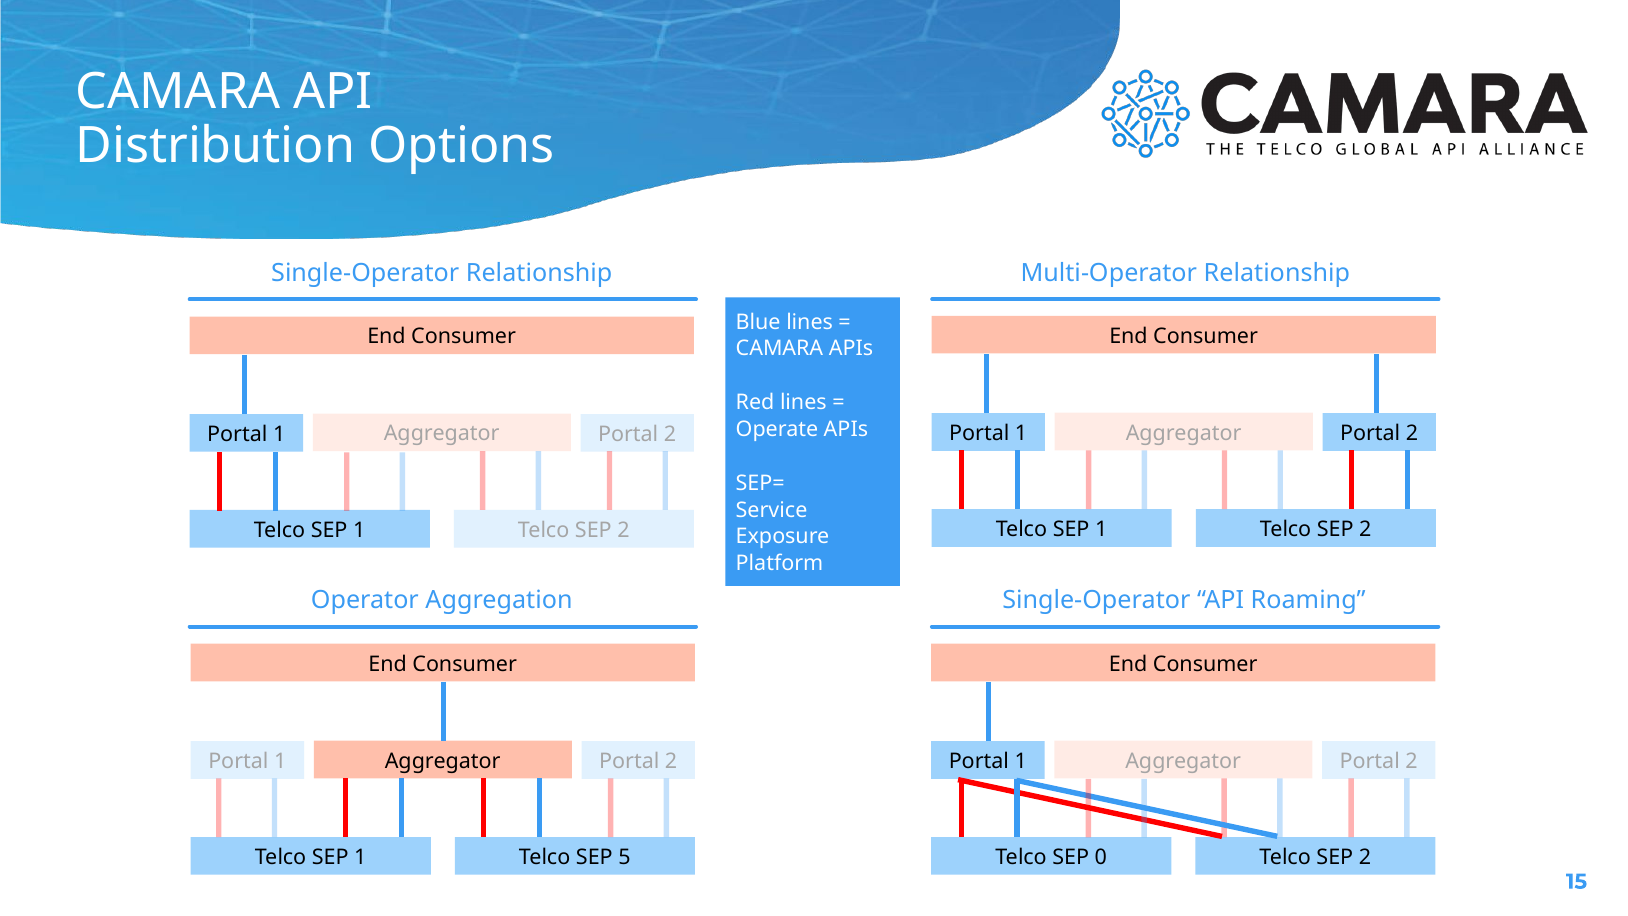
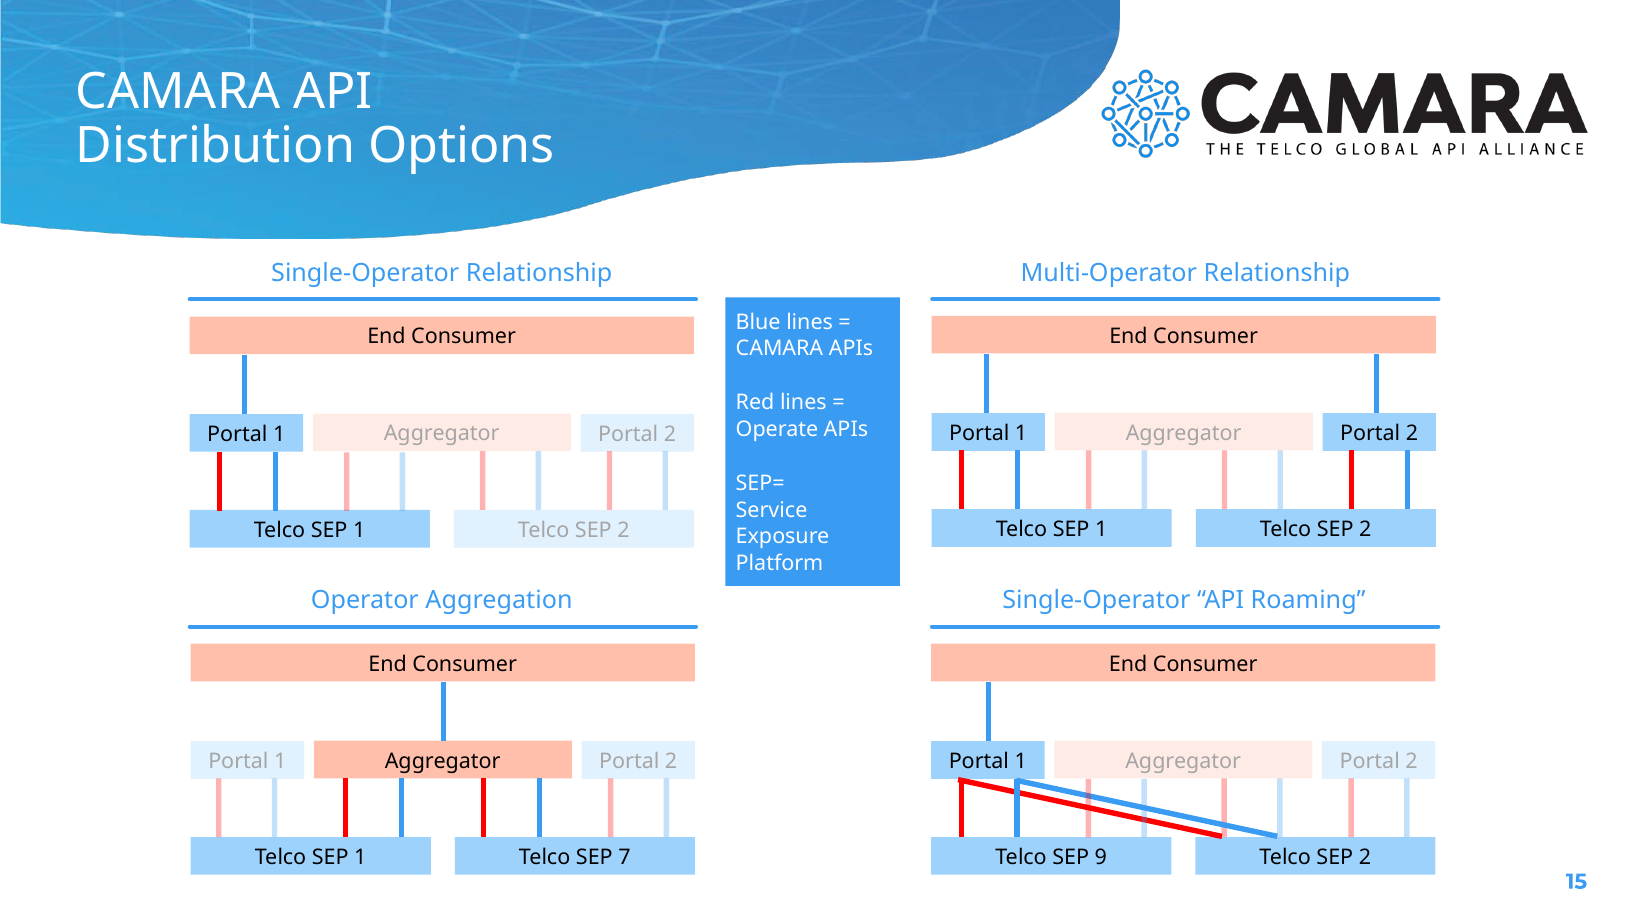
0: 0 -> 9 (1101, 858)
5: 5 -> 7 (624, 858)
